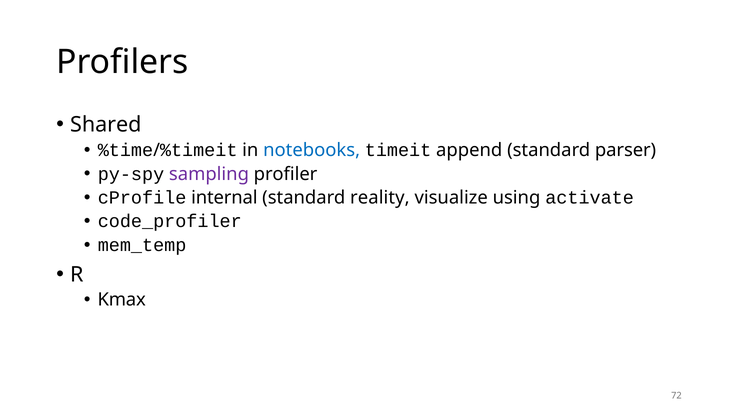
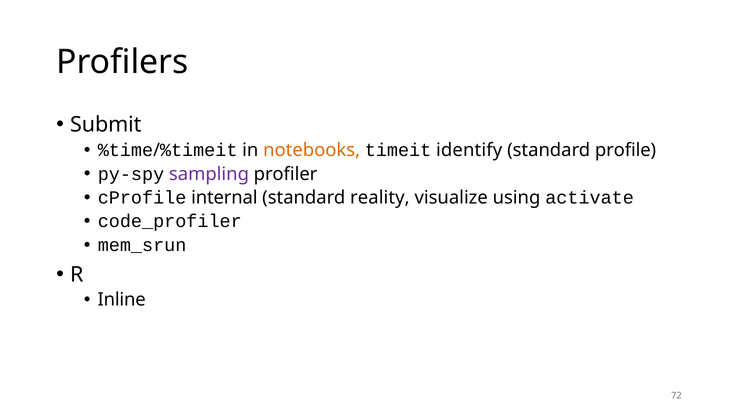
Shared: Shared -> Submit (106, 125)
notebooks colour: blue -> orange (312, 150)
append: append -> identify (469, 150)
parser: parser -> profile (626, 150)
mem_temp: mem_temp -> mem_srun (142, 245)
Kmax: Kmax -> Inline (122, 300)
